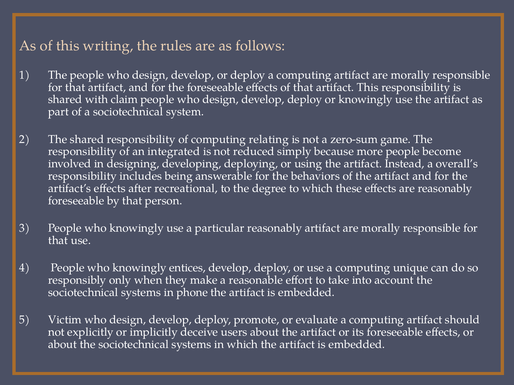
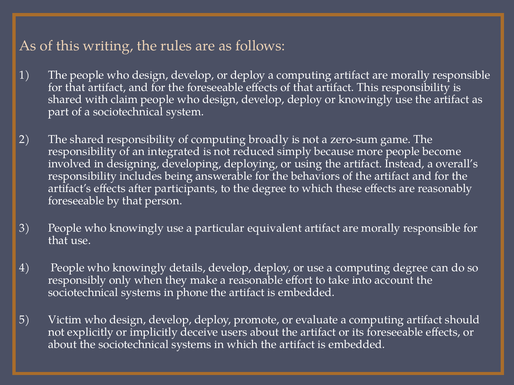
relating: relating -> broadly (269, 139)
recreational: recreational -> participants (186, 189)
particular reasonably: reasonably -> equivalent (275, 228)
entices: entices -> details (187, 268)
computing unique: unique -> degree (411, 268)
